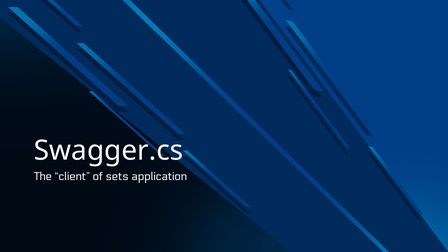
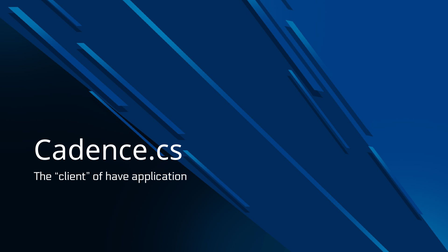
Swagger.cs: Swagger.cs -> Cadence.cs (108, 151)
sets: sets -> have (117, 176)
